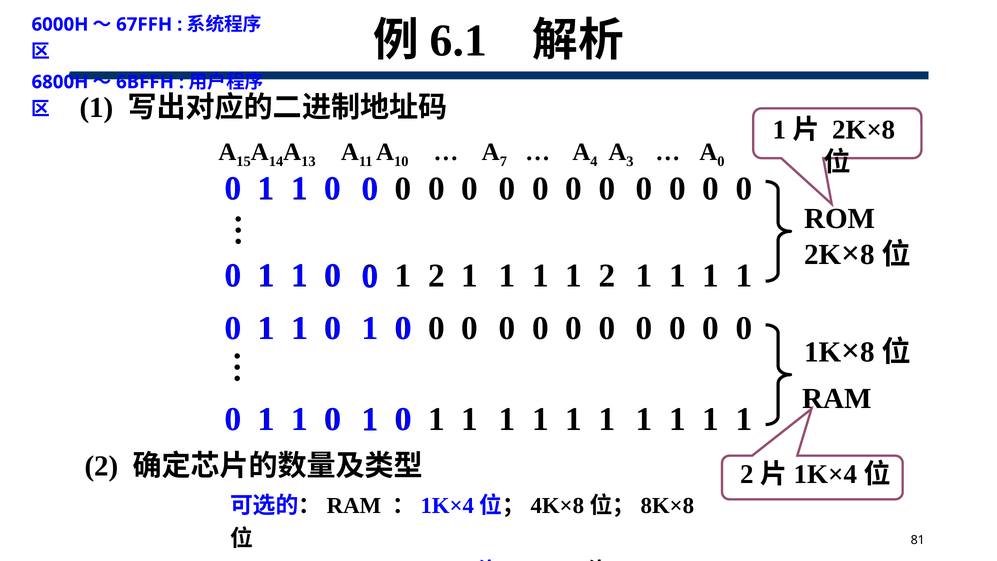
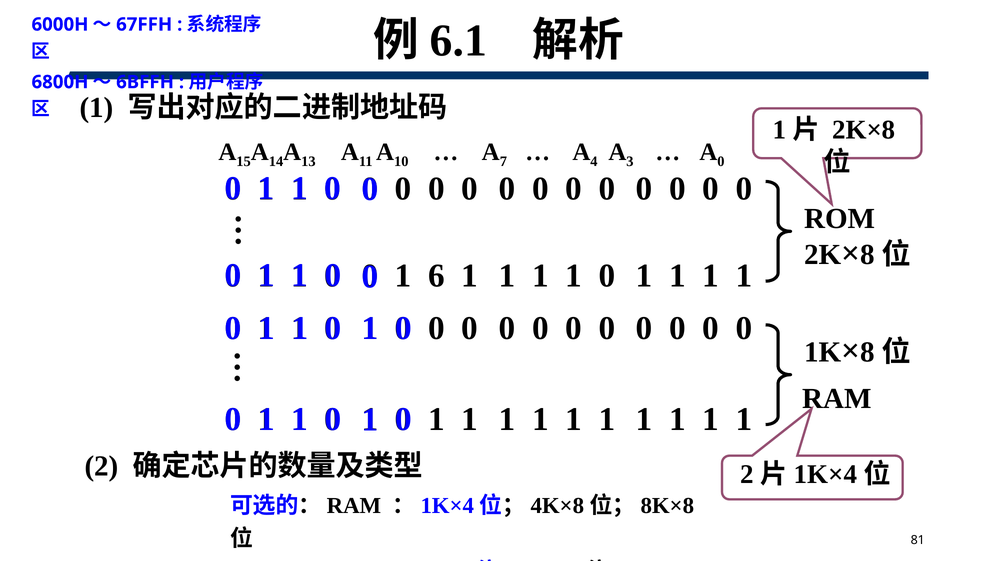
2: 2 -> 6 (437, 276)
2: 2 -> 0 (607, 276)
